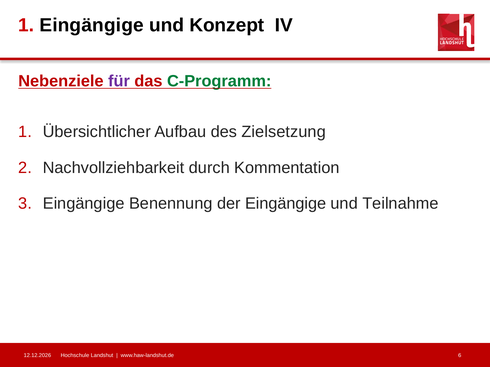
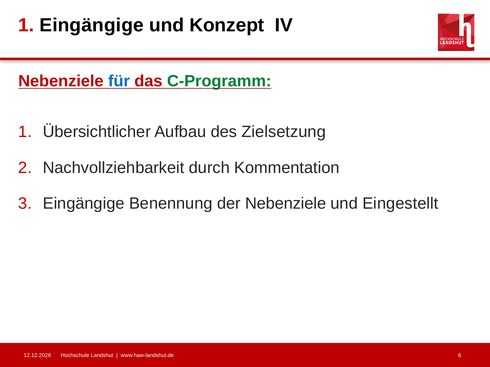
für colour: purple -> blue (119, 81)
der Eingängige: Eingängige -> Nebenziele (286, 204)
Teilnahme: Teilnahme -> Eingestellt (400, 204)
